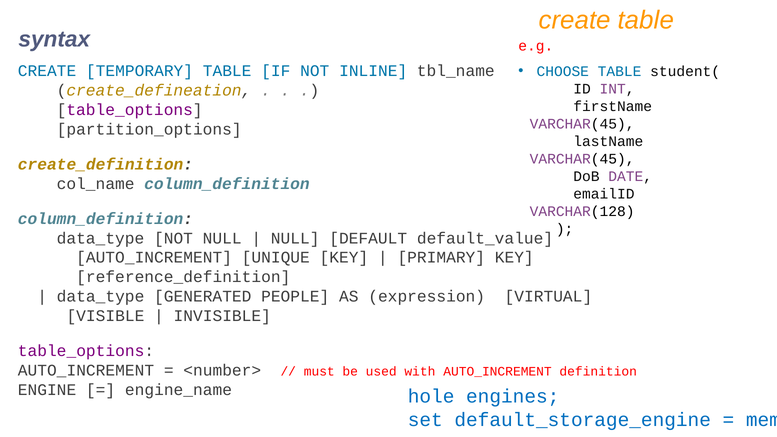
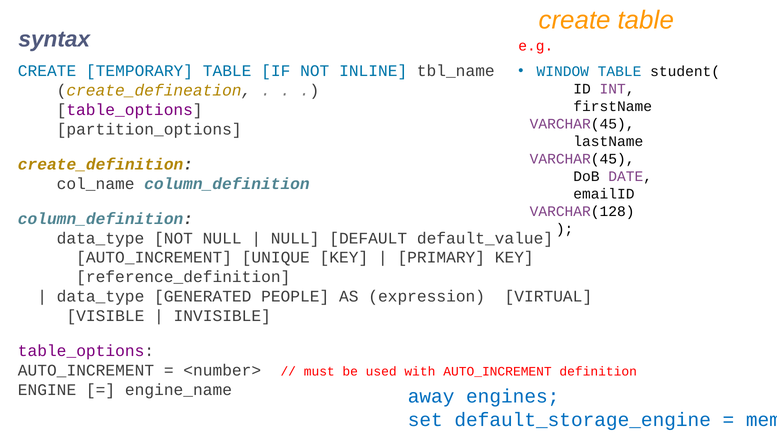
CHOOSE: CHOOSE -> WINDOW (563, 71)
hole: hole -> away (431, 397)
